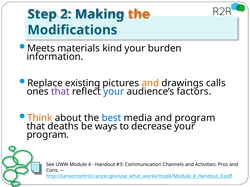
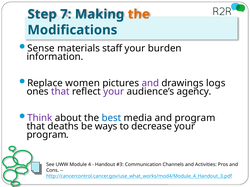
2: 2 -> 7 (66, 14)
Meets: Meets -> Sense (41, 48)
kind: kind -> staff (112, 48)
existing: existing -> women (83, 83)
and colour: orange -> purple (150, 83)
calls: calls -> logs (216, 83)
your colour: blue -> purple (114, 92)
factors: factors -> agency (194, 92)
Think colour: orange -> purple (40, 118)
